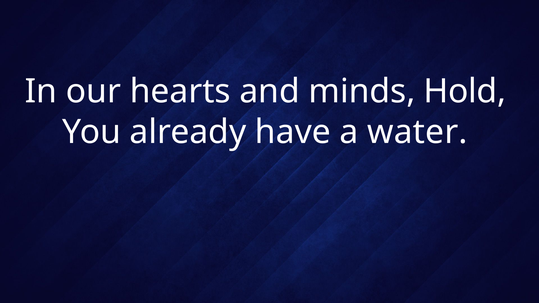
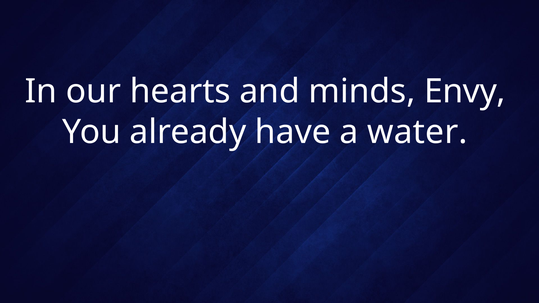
Hold: Hold -> Envy (465, 92)
